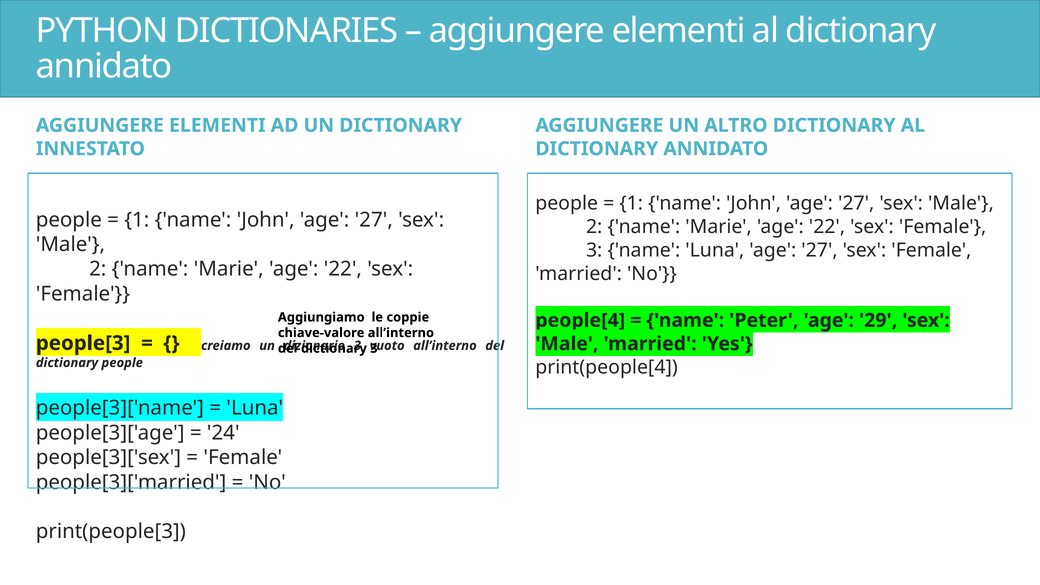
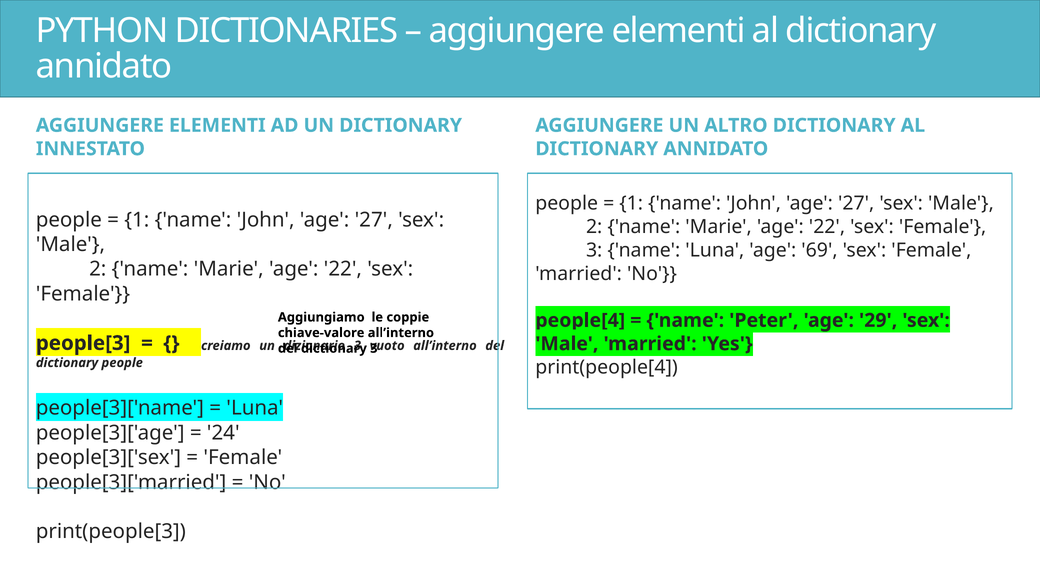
Luna age 27: 27 -> 69 (819, 250)
